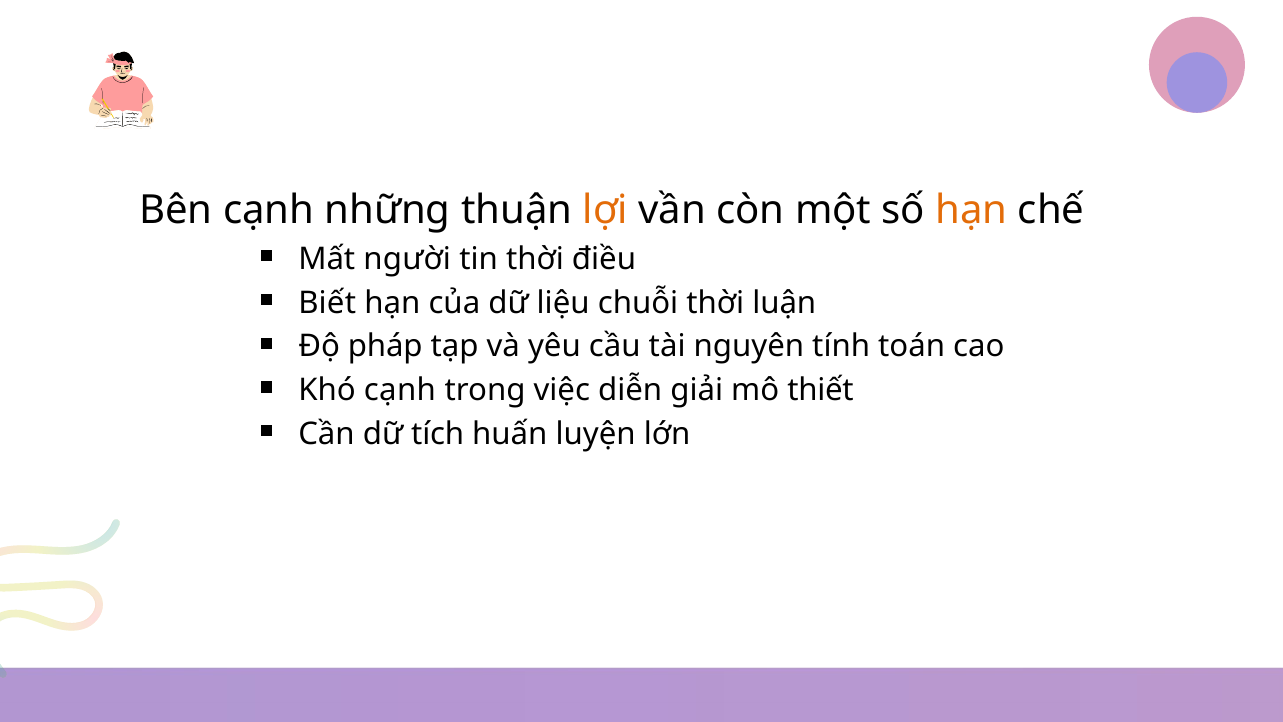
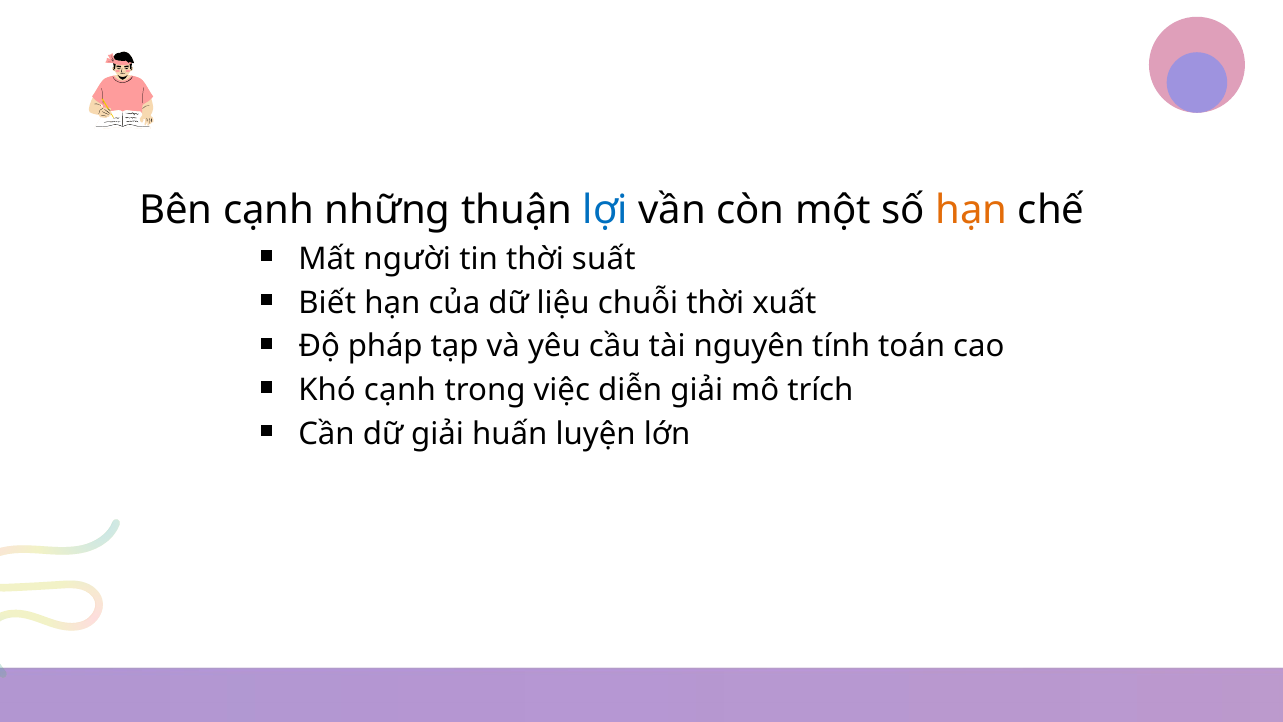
lợi colour: orange -> blue (605, 211)
điều: điều -> suất (604, 259)
luận: luận -> xuất (784, 303)
thiết: thiết -> trích (820, 390)
dữ tích: tích -> giải (438, 434)
